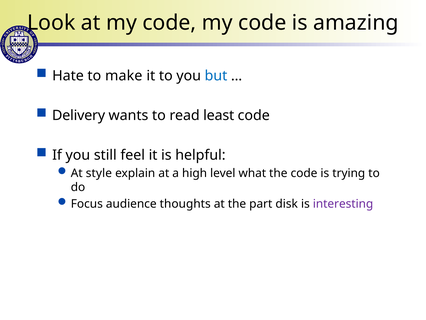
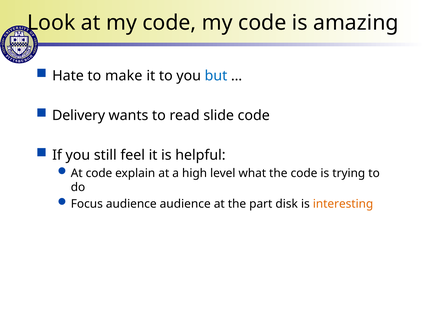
least: least -> slide (219, 115)
At style: style -> code (99, 173)
audience thoughts: thoughts -> audience (185, 204)
interesting colour: purple -> orange (343, 204)
